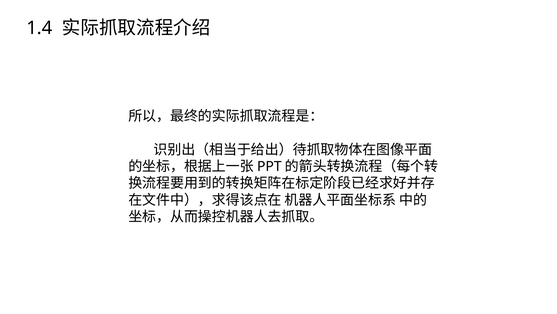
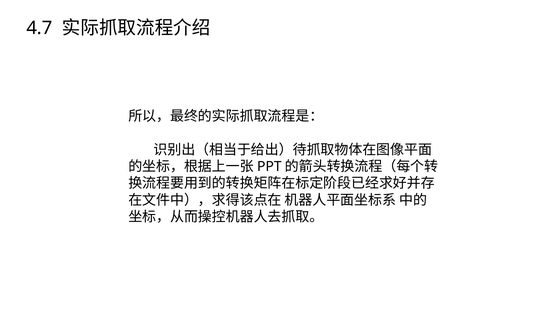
1.4: 1.4 -> 4.7 (39, 28)
